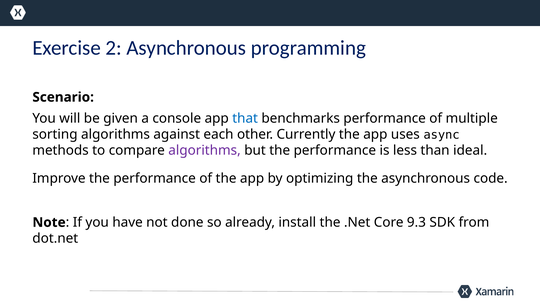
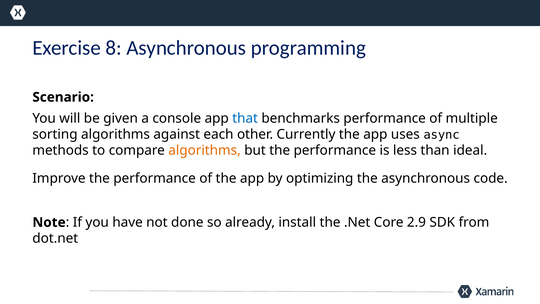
2: 2 -> 8 (114, 48)
algorithms colour: purple -> orange (205, 150)
9.3: 9.3 -> 2.9 (416, 222)
